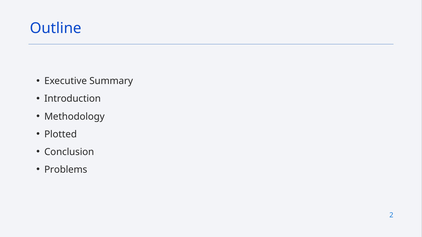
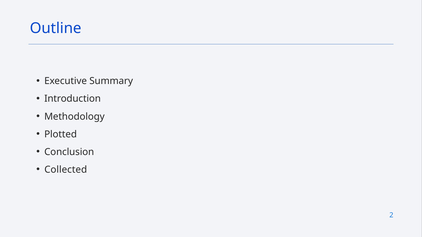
Problems: Problems -> Collected (66, 170)
